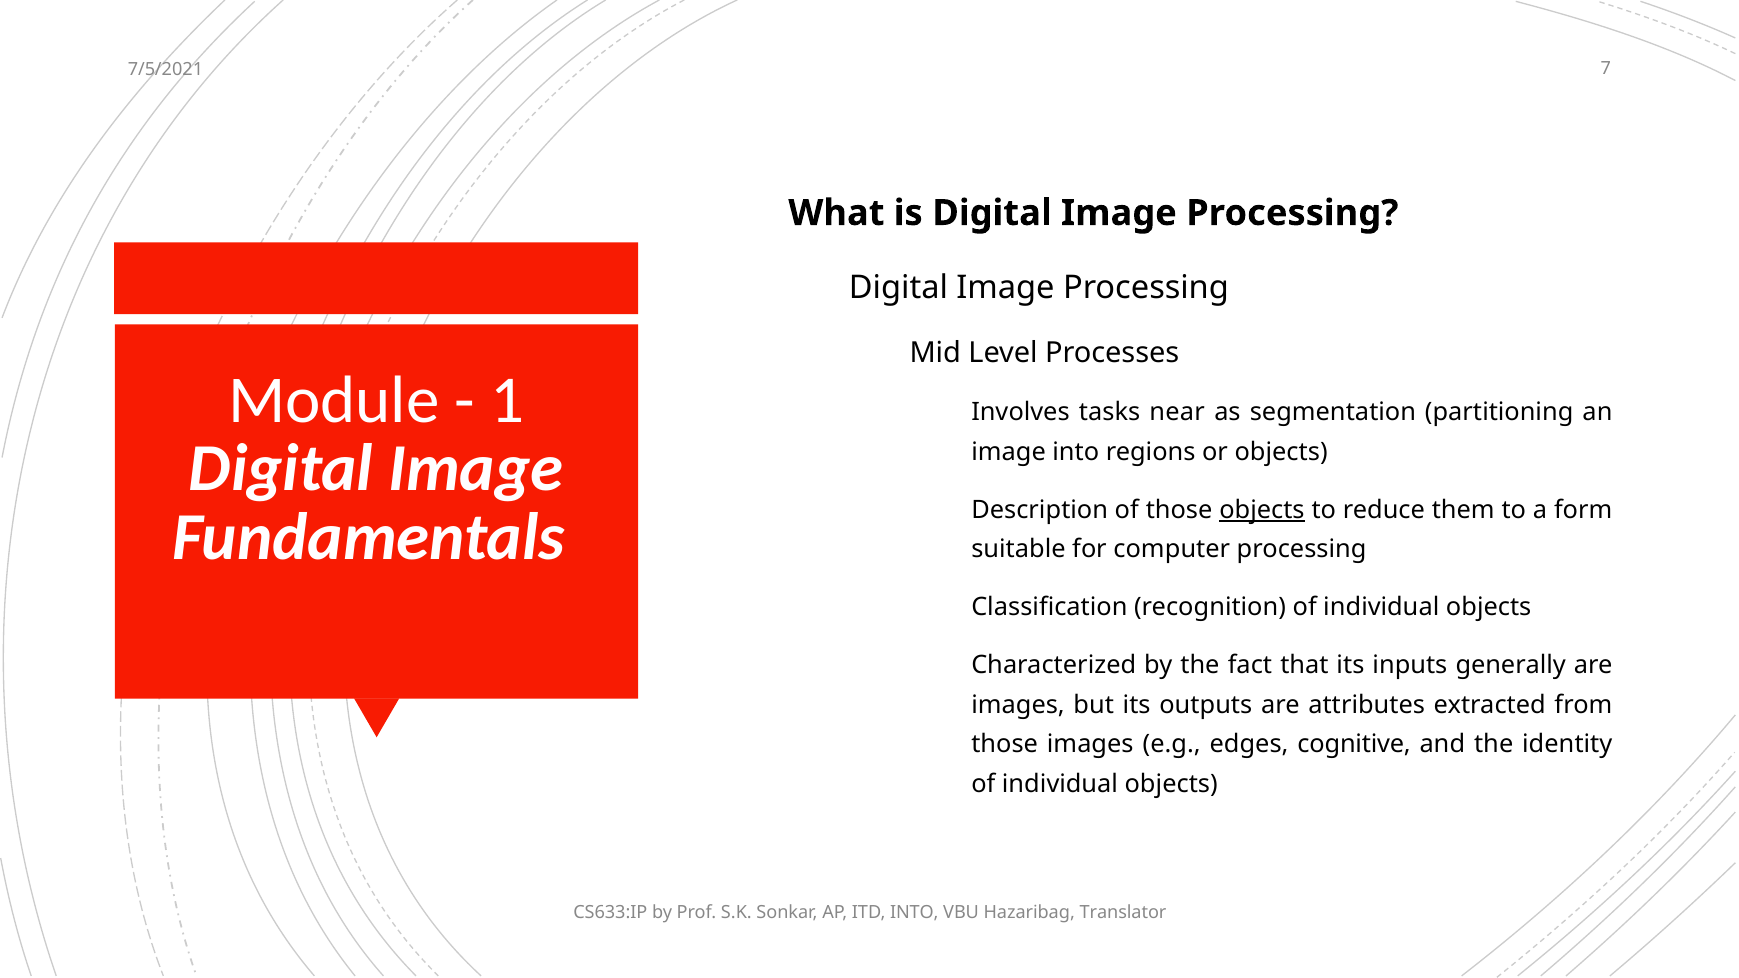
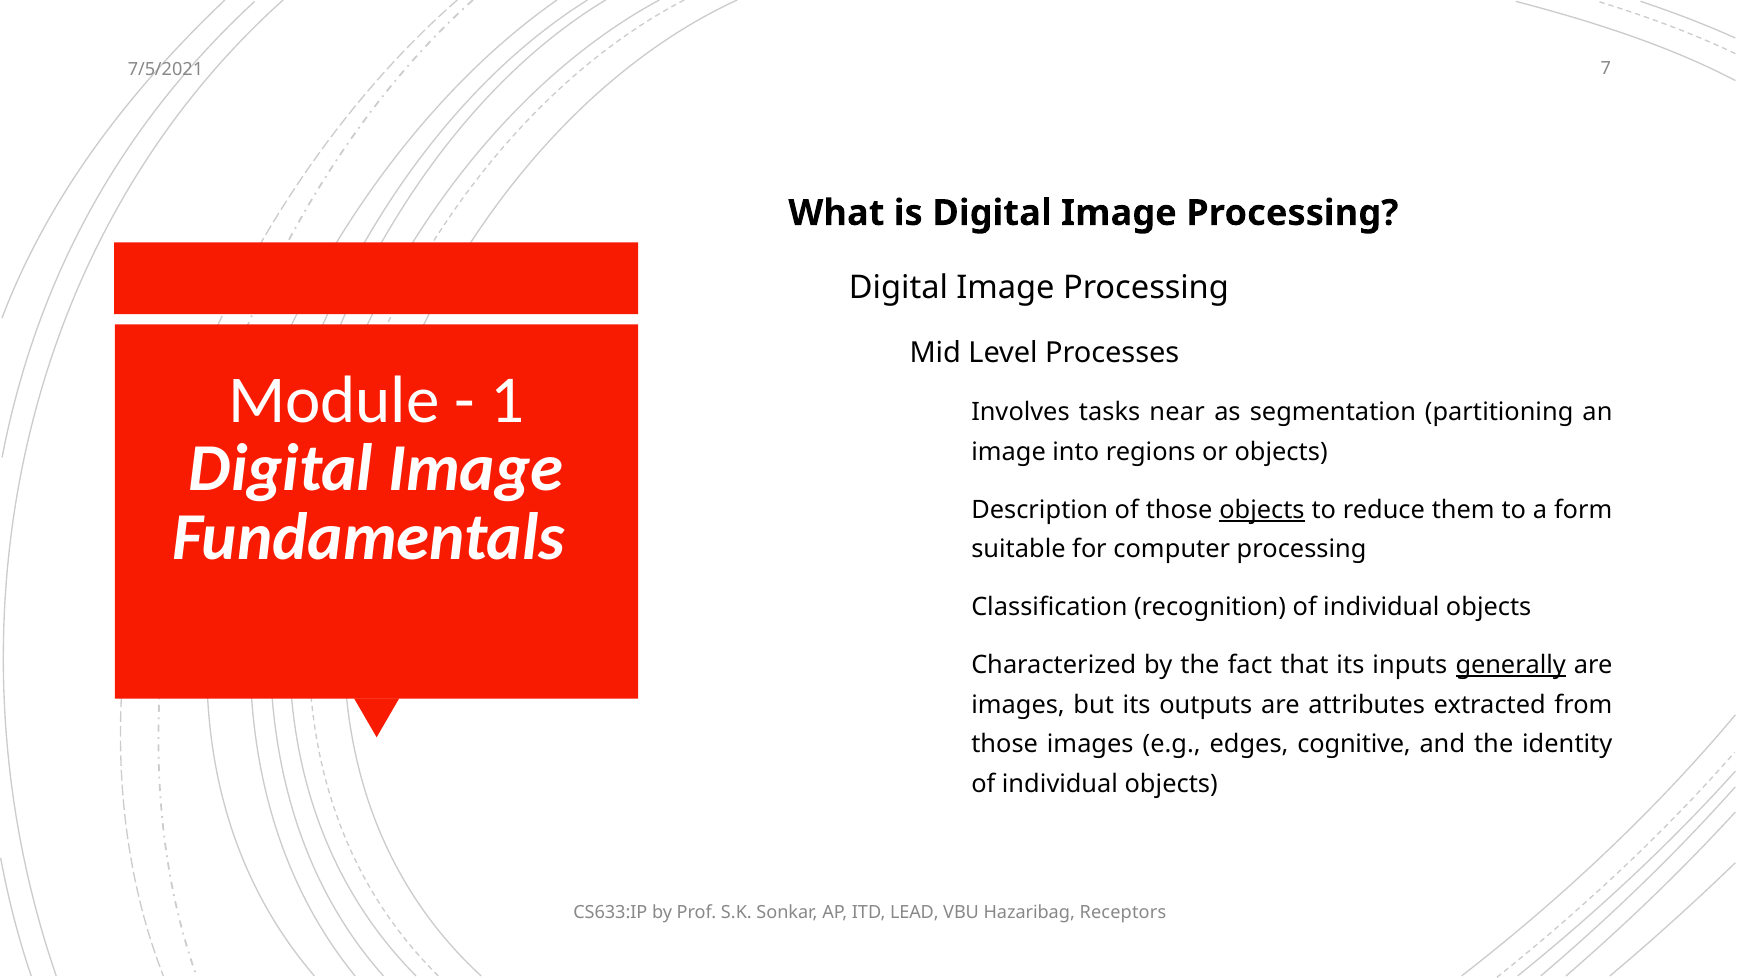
generally underline: none -> present (1511, 665)
ITD INTO: INTO -> LEAD (914, 912)
Translator: Translator -> Receptors (1123, 912)
